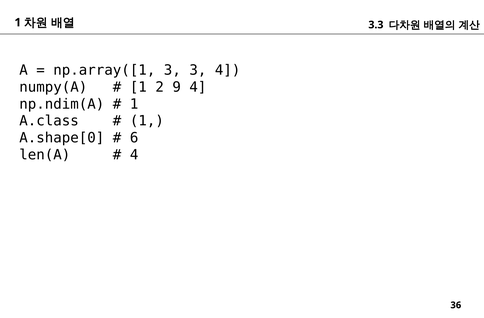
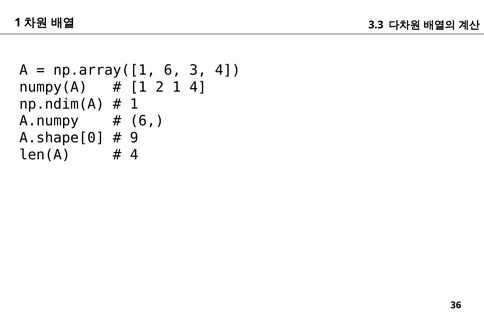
np.array([1 3: 3 -> 6 (172, 70)
2 9: 9 -> 1 (177, 87)
A.class: A.class -> A.numpy (49, 121)
1: 1 -> 6 (147, 121)
6: 6 -> 9 (134, 138)
